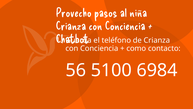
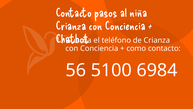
Provecho: Provecho -> Contacto (74, 13)
